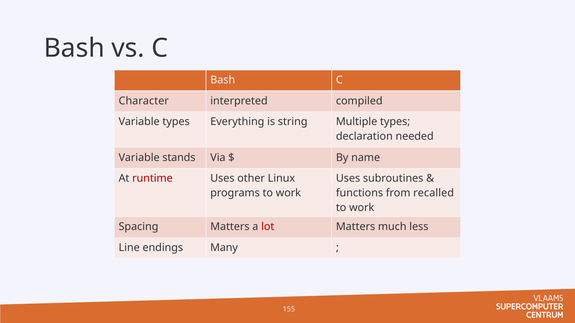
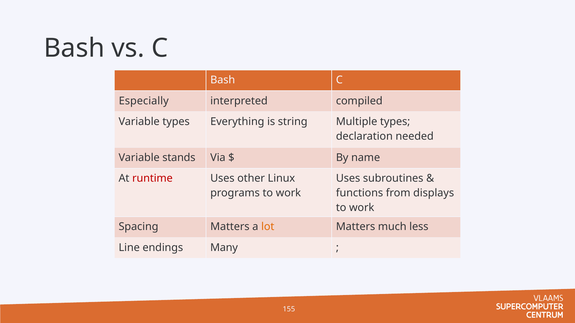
Character: Character -> Especially (144, 101)
recalled: recalled -> displays (434, 193)
lot colour: red -> orange (268, 227)
